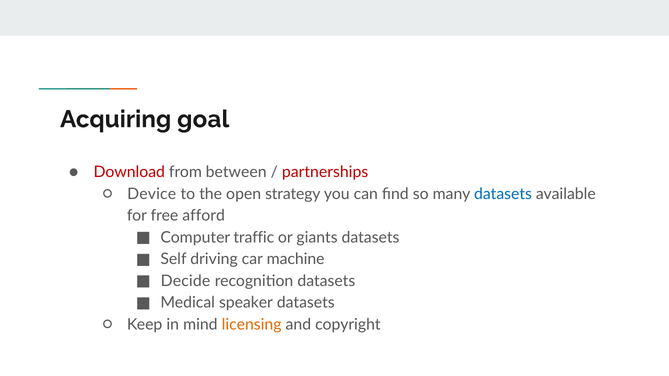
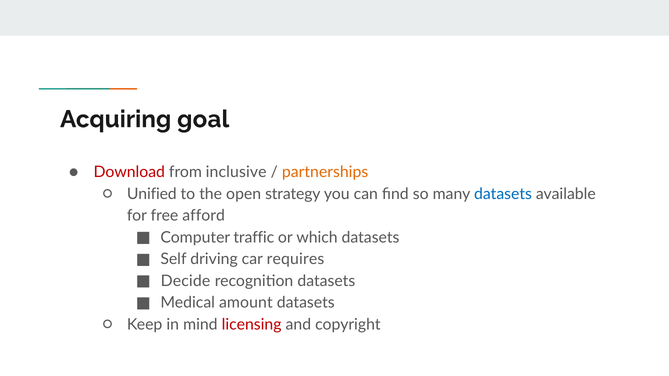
between: between -> inclusive (236, 172)
partnerships colour: red -> orange (325, 172)
Device: Device -> Unified (152, 194)
giants: giants -> which (317, 238)
machine: machine -> requires (295, 259)
speaker: speaker -> amount (246, 303)
licensing colour: orange -> red (252, 325)
